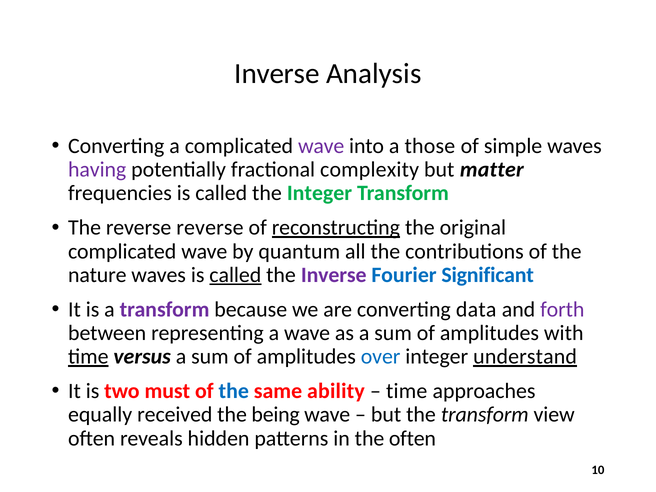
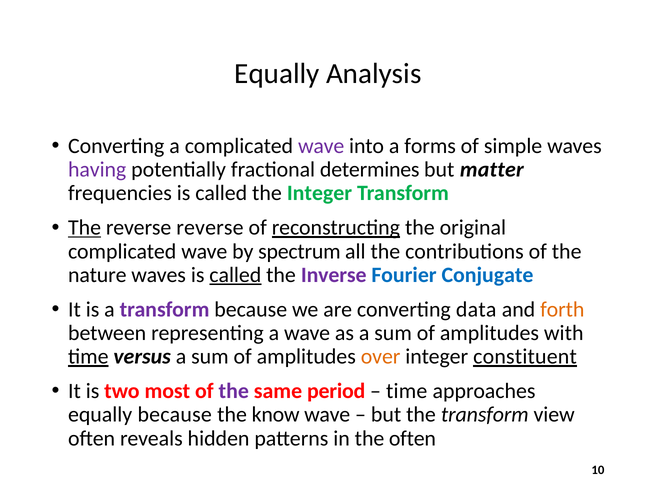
Inverse: Inverse -> Equally (277, 74)
those: those -> forms (430, 146)
complexity: complexity -> determines (370, 170)
The underline: none -> present (85, 228)
quantum: quantum -> spectrum (299, 251)
Significant: Significant -> Conjugate (488, 275)
forth colour: purple -> orange (562, 309)
over colour: blue -> orange (381, 357)
understand: understand -> constituent (525, 357)
must: must -> most (167, 391)
the colour: blue -> purple (234, 391)
ability: ability -> period (336, 391)
equally received: received -> because (175, 415)
being: being -> know (276, 415)
